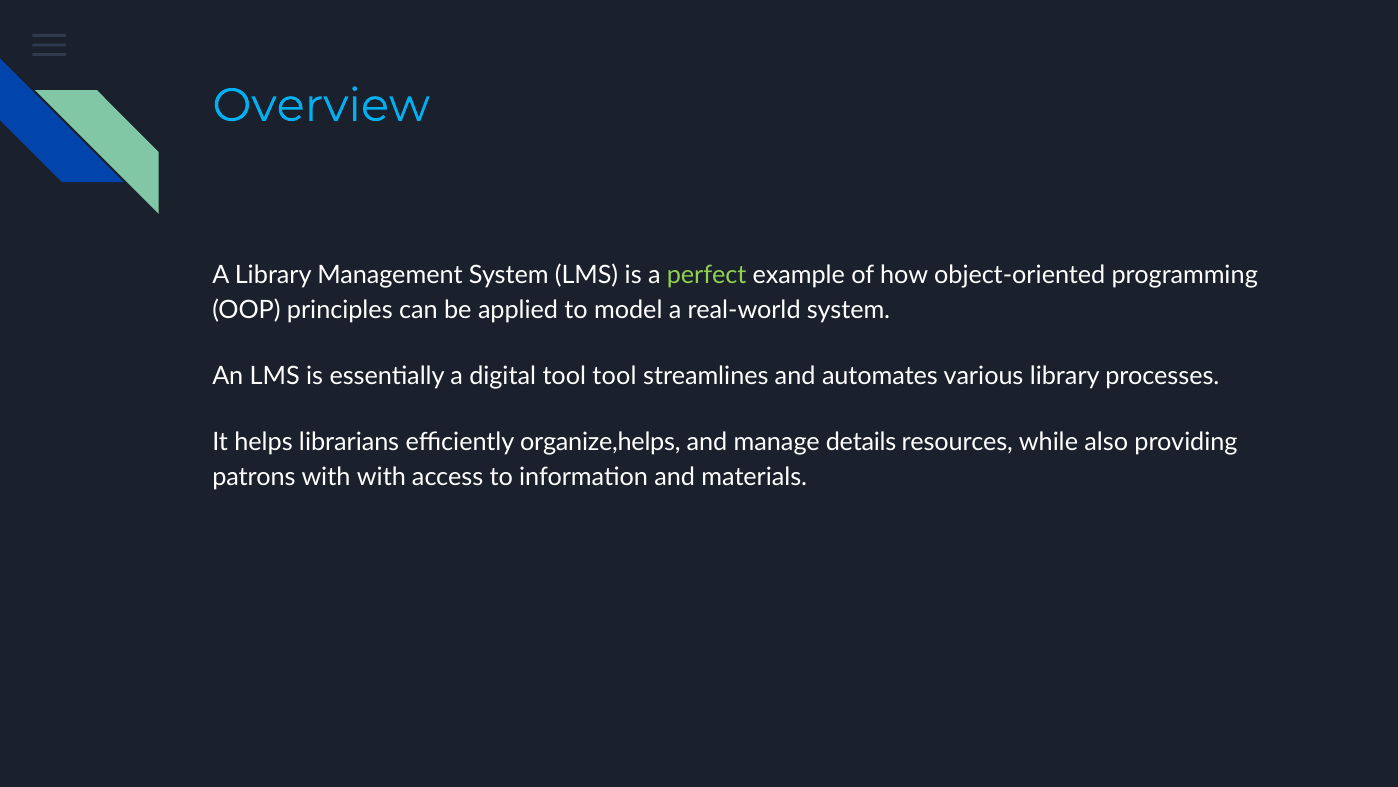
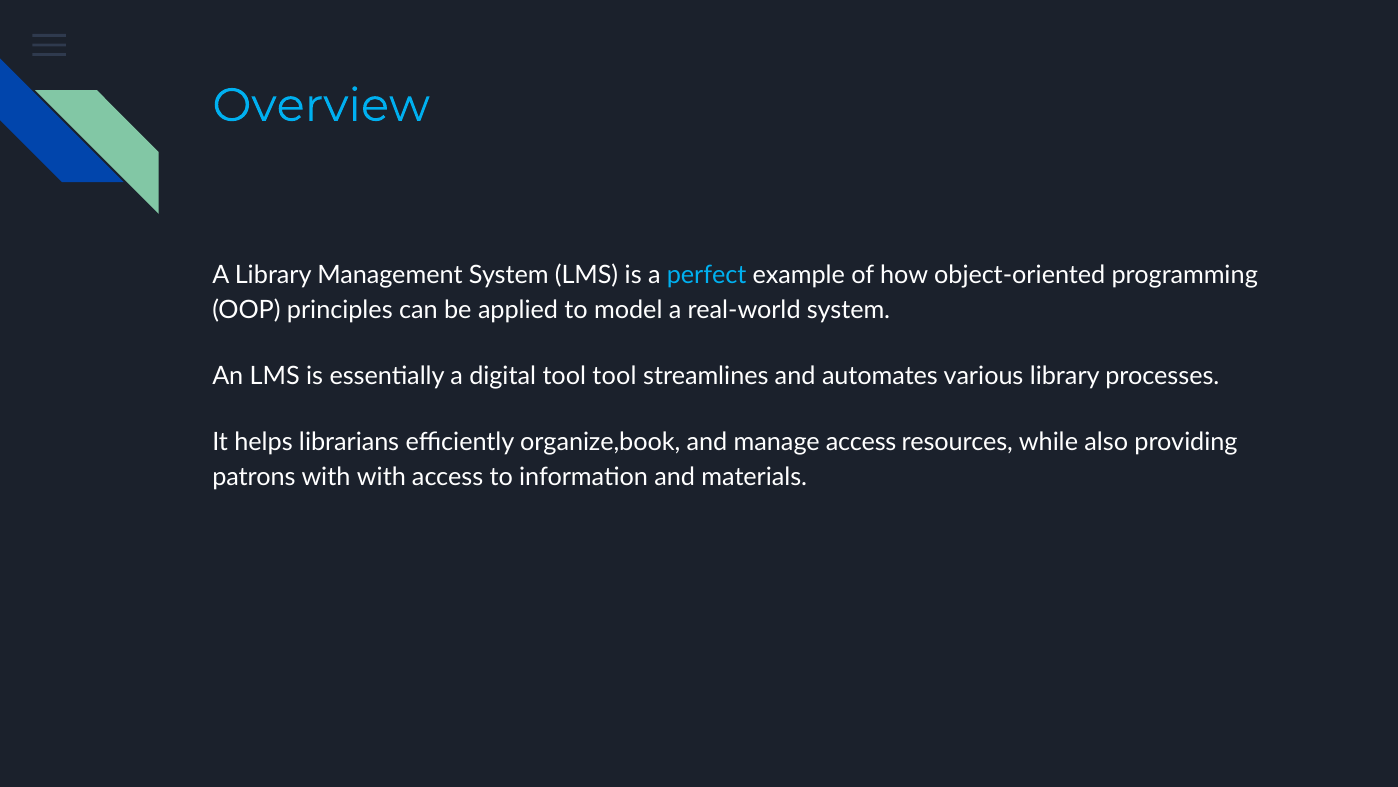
perfect colour: light green -> light blue (707, 275)
organize,helps: organize,helps -> organize,book (600, 442)
manage details: details -> access (861, 442)
